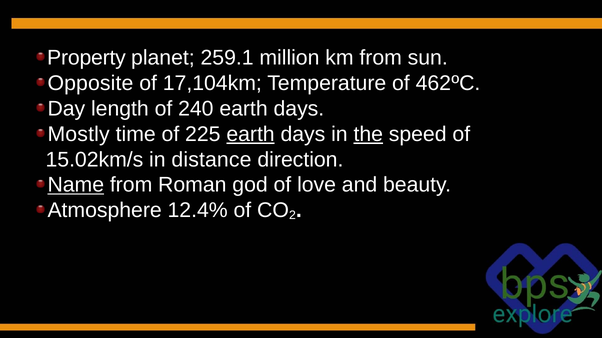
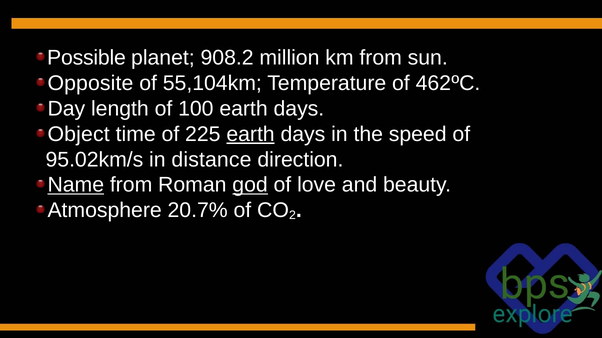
Property: Property -> Possible (86, 58)
259.1: 259.1 -> 908.2 (227, 58)
17,104km: 17,104km -> 55,104km (212, 83)
240: 240 -> 100 (196, 109)
Mostly: Mostly -> Object (79, 134)
the underline: present -> none (368, 134)
15.02km/s: 15.02km/s -> 95.02km/s (94, 160)
god underline: none -> present (250, 185)
12.4%: 12.4% -> 20.7% (198, 211)
